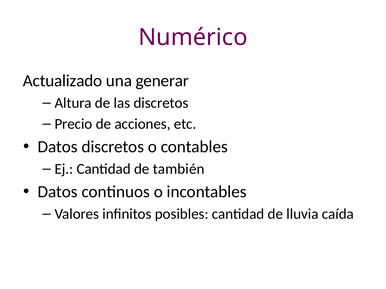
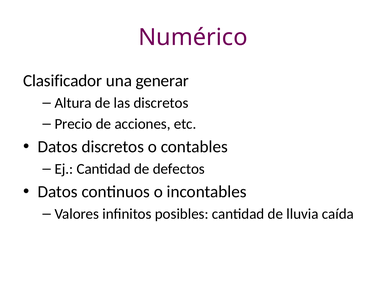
Actualizado: Actualizado -> Clasificador (63, 81)
también: también -> defectos (179, 169)
